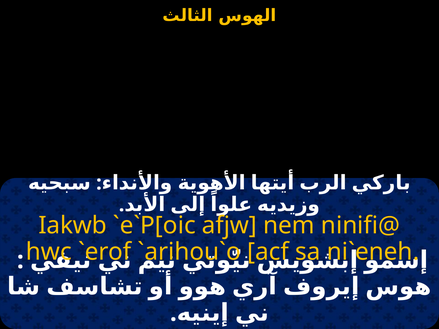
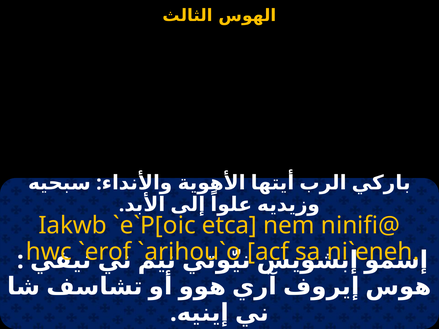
afjw: afjw -> etca (229, 226)
